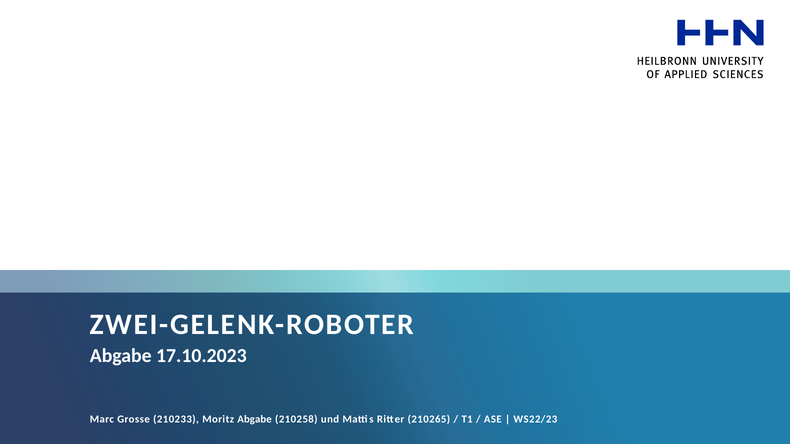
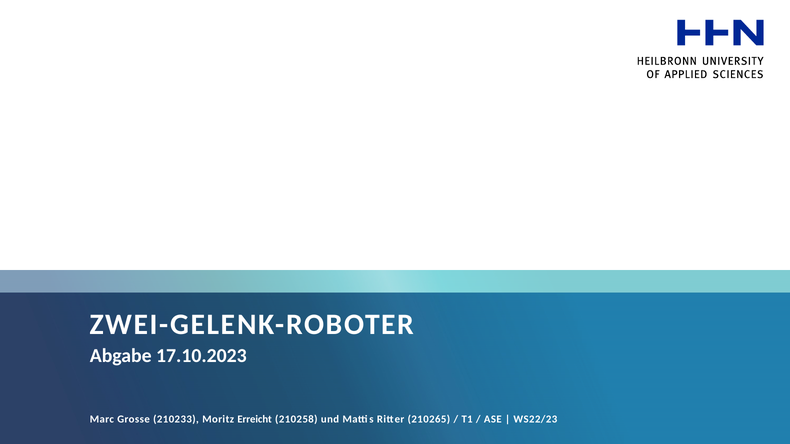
Moritz Abgabe: Abgabe -> Erreicht (255, 419)
